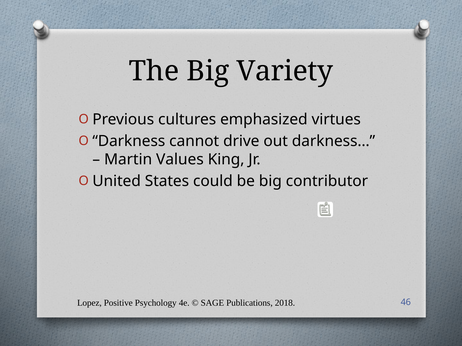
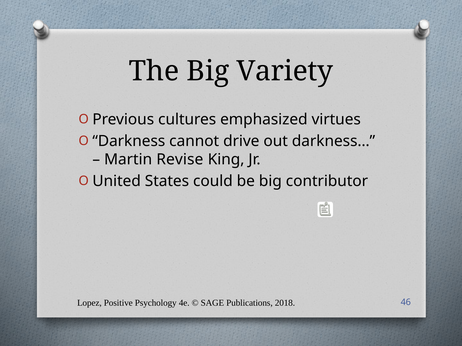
Values: Values -> Revise (180, 160)
